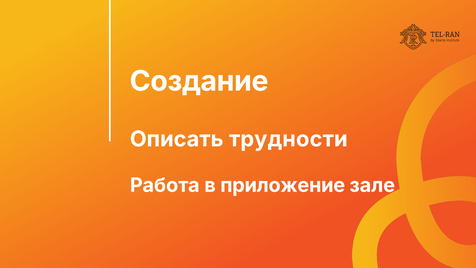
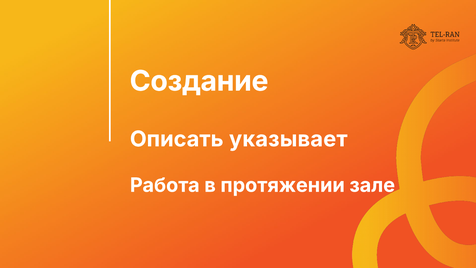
трудности: трудности -> указывает (288, 139)
приложение: приложение -> протяжении (283, 185)
